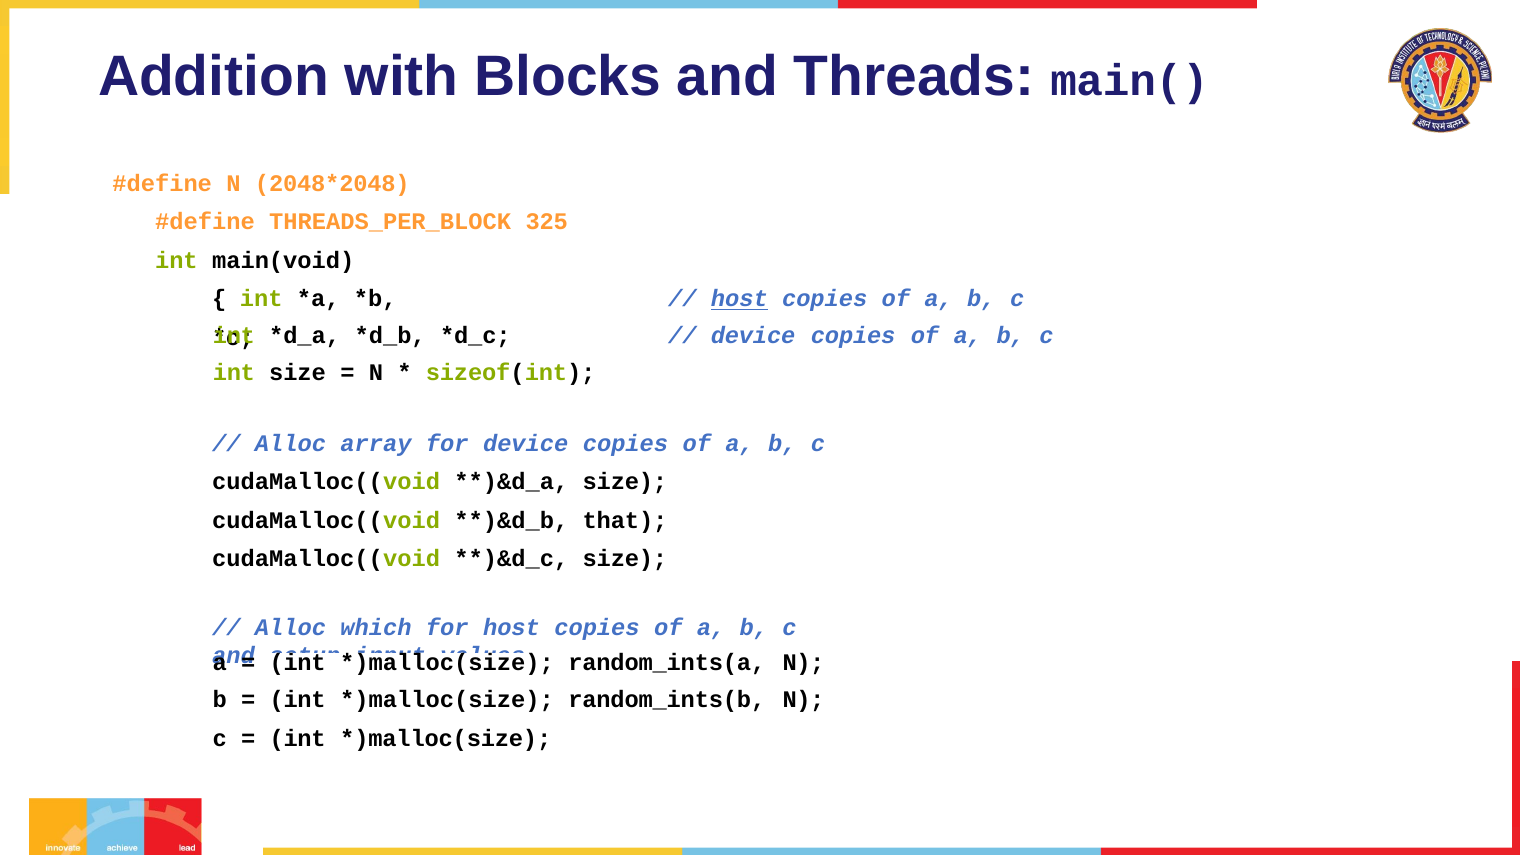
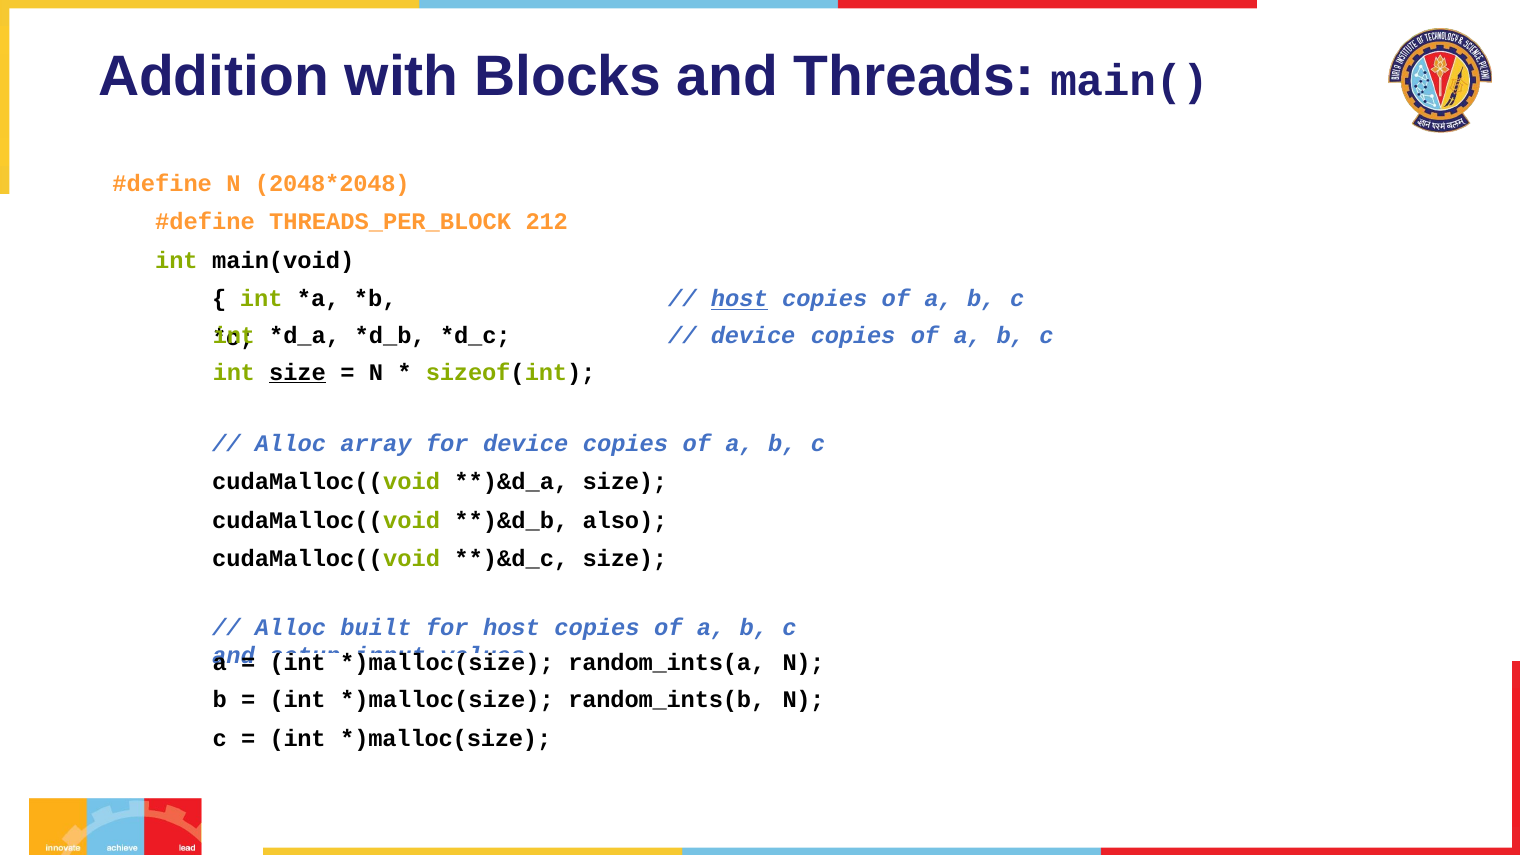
325: 325 -> 212 (547, 222)
size underline: none -> present (298, 372)
that: that -> also (625, 520)
which: which -> built (376, 627)
